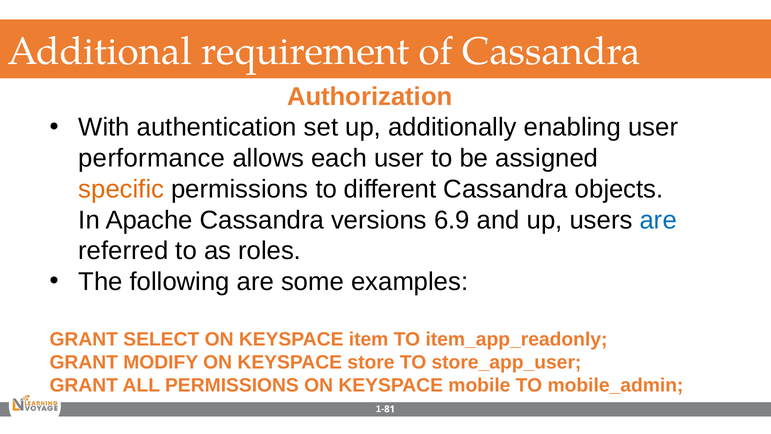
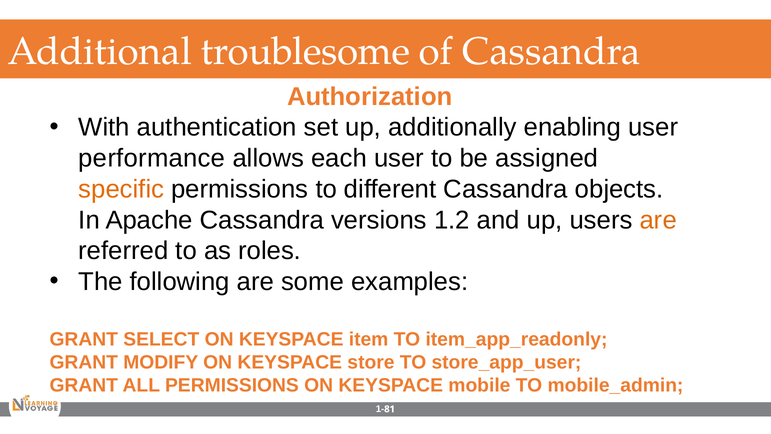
requirement: requirement -> troublesome (306, 52)
6.9: 6.9 -> 1.2 (452, 220)
are colour: blue -> orange (658, 220)
